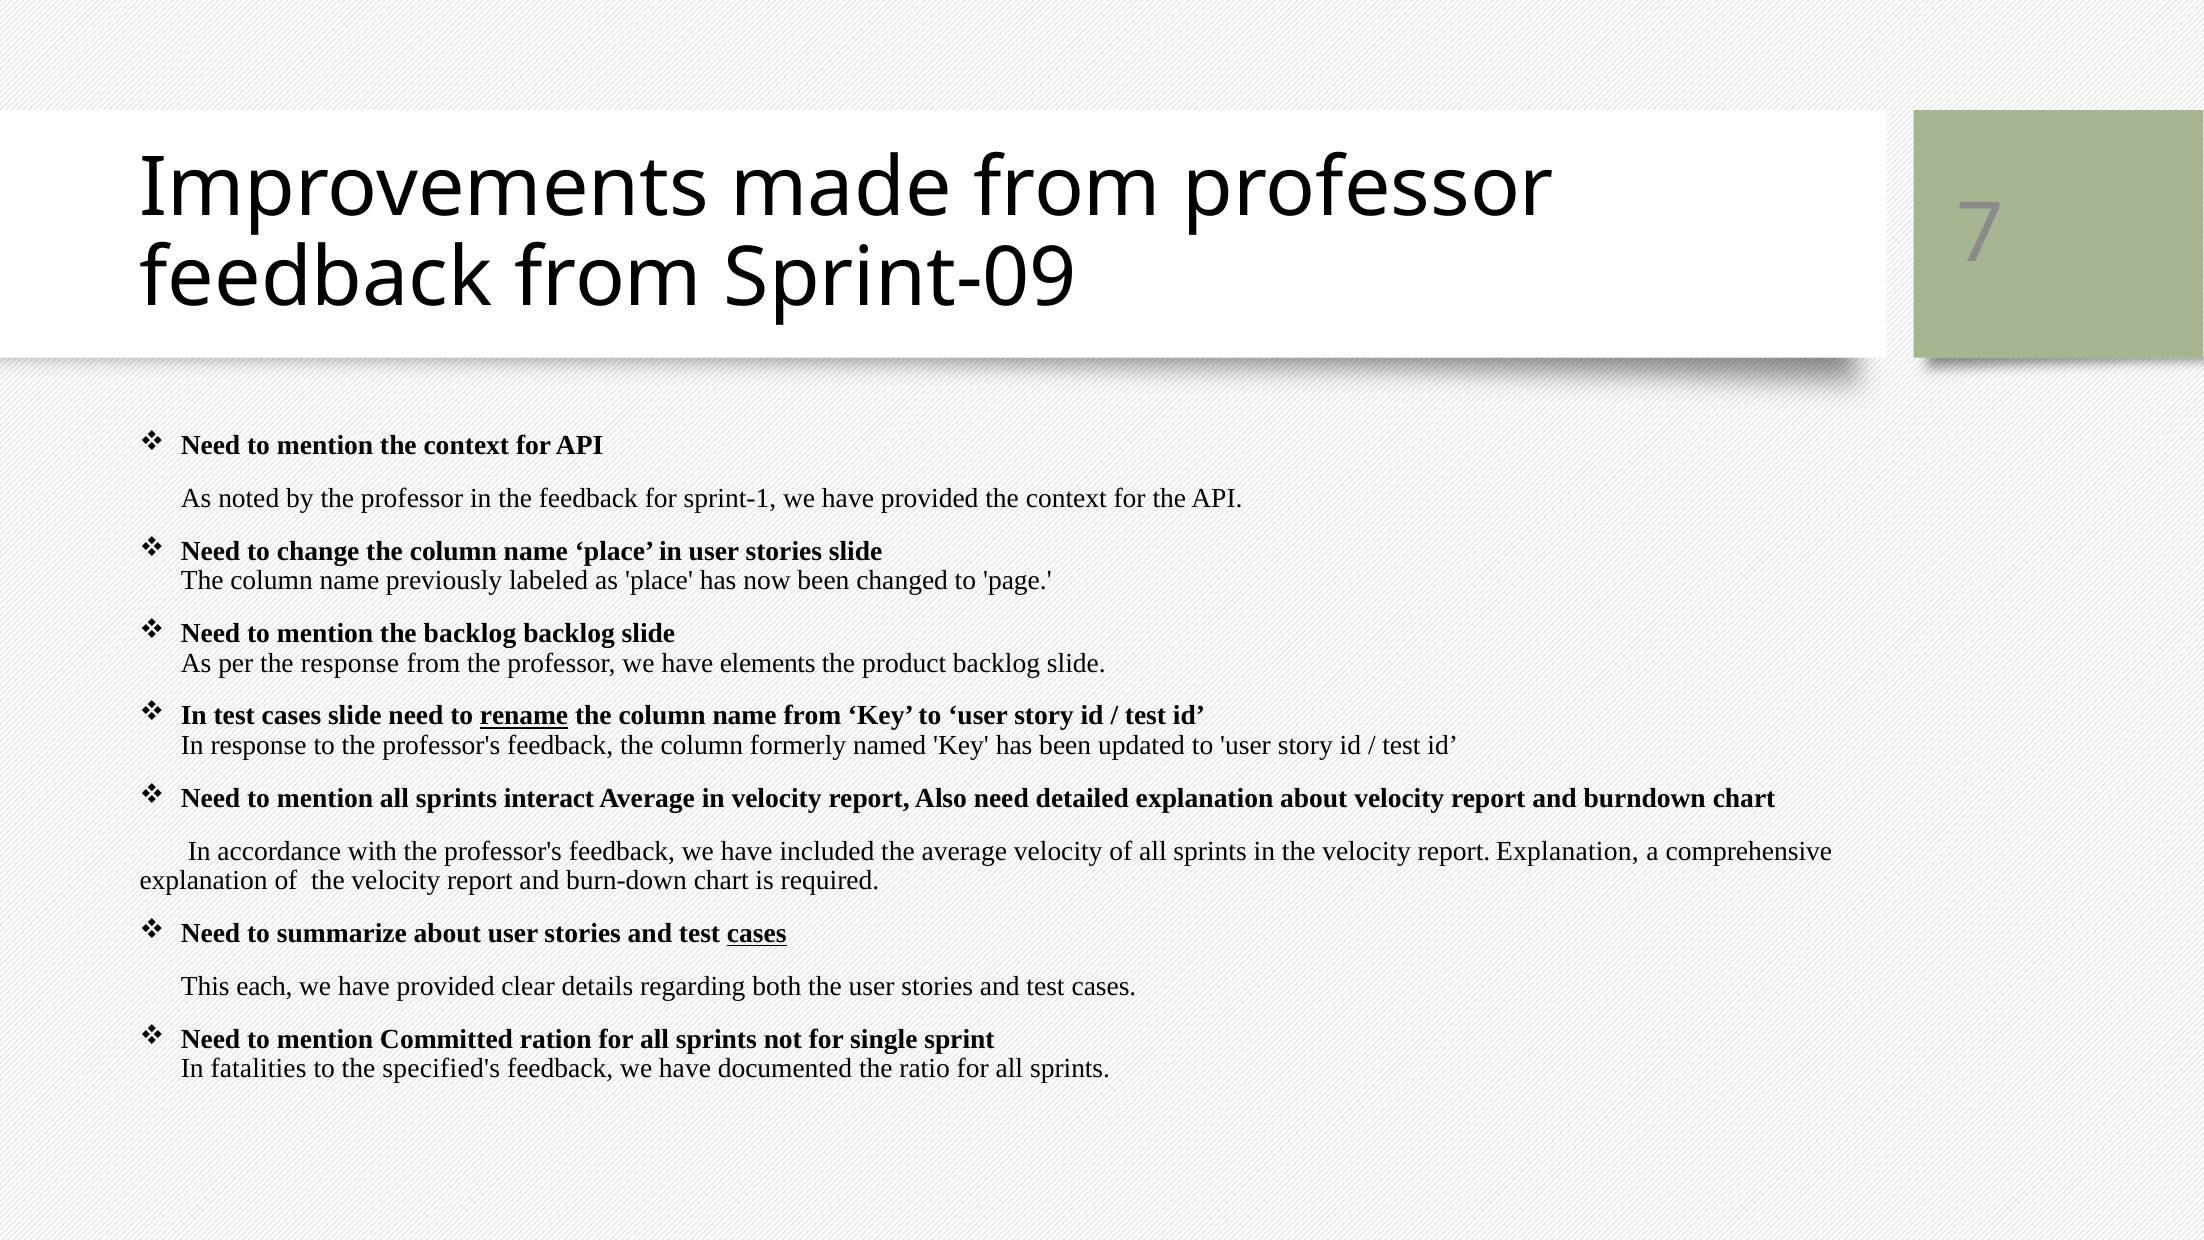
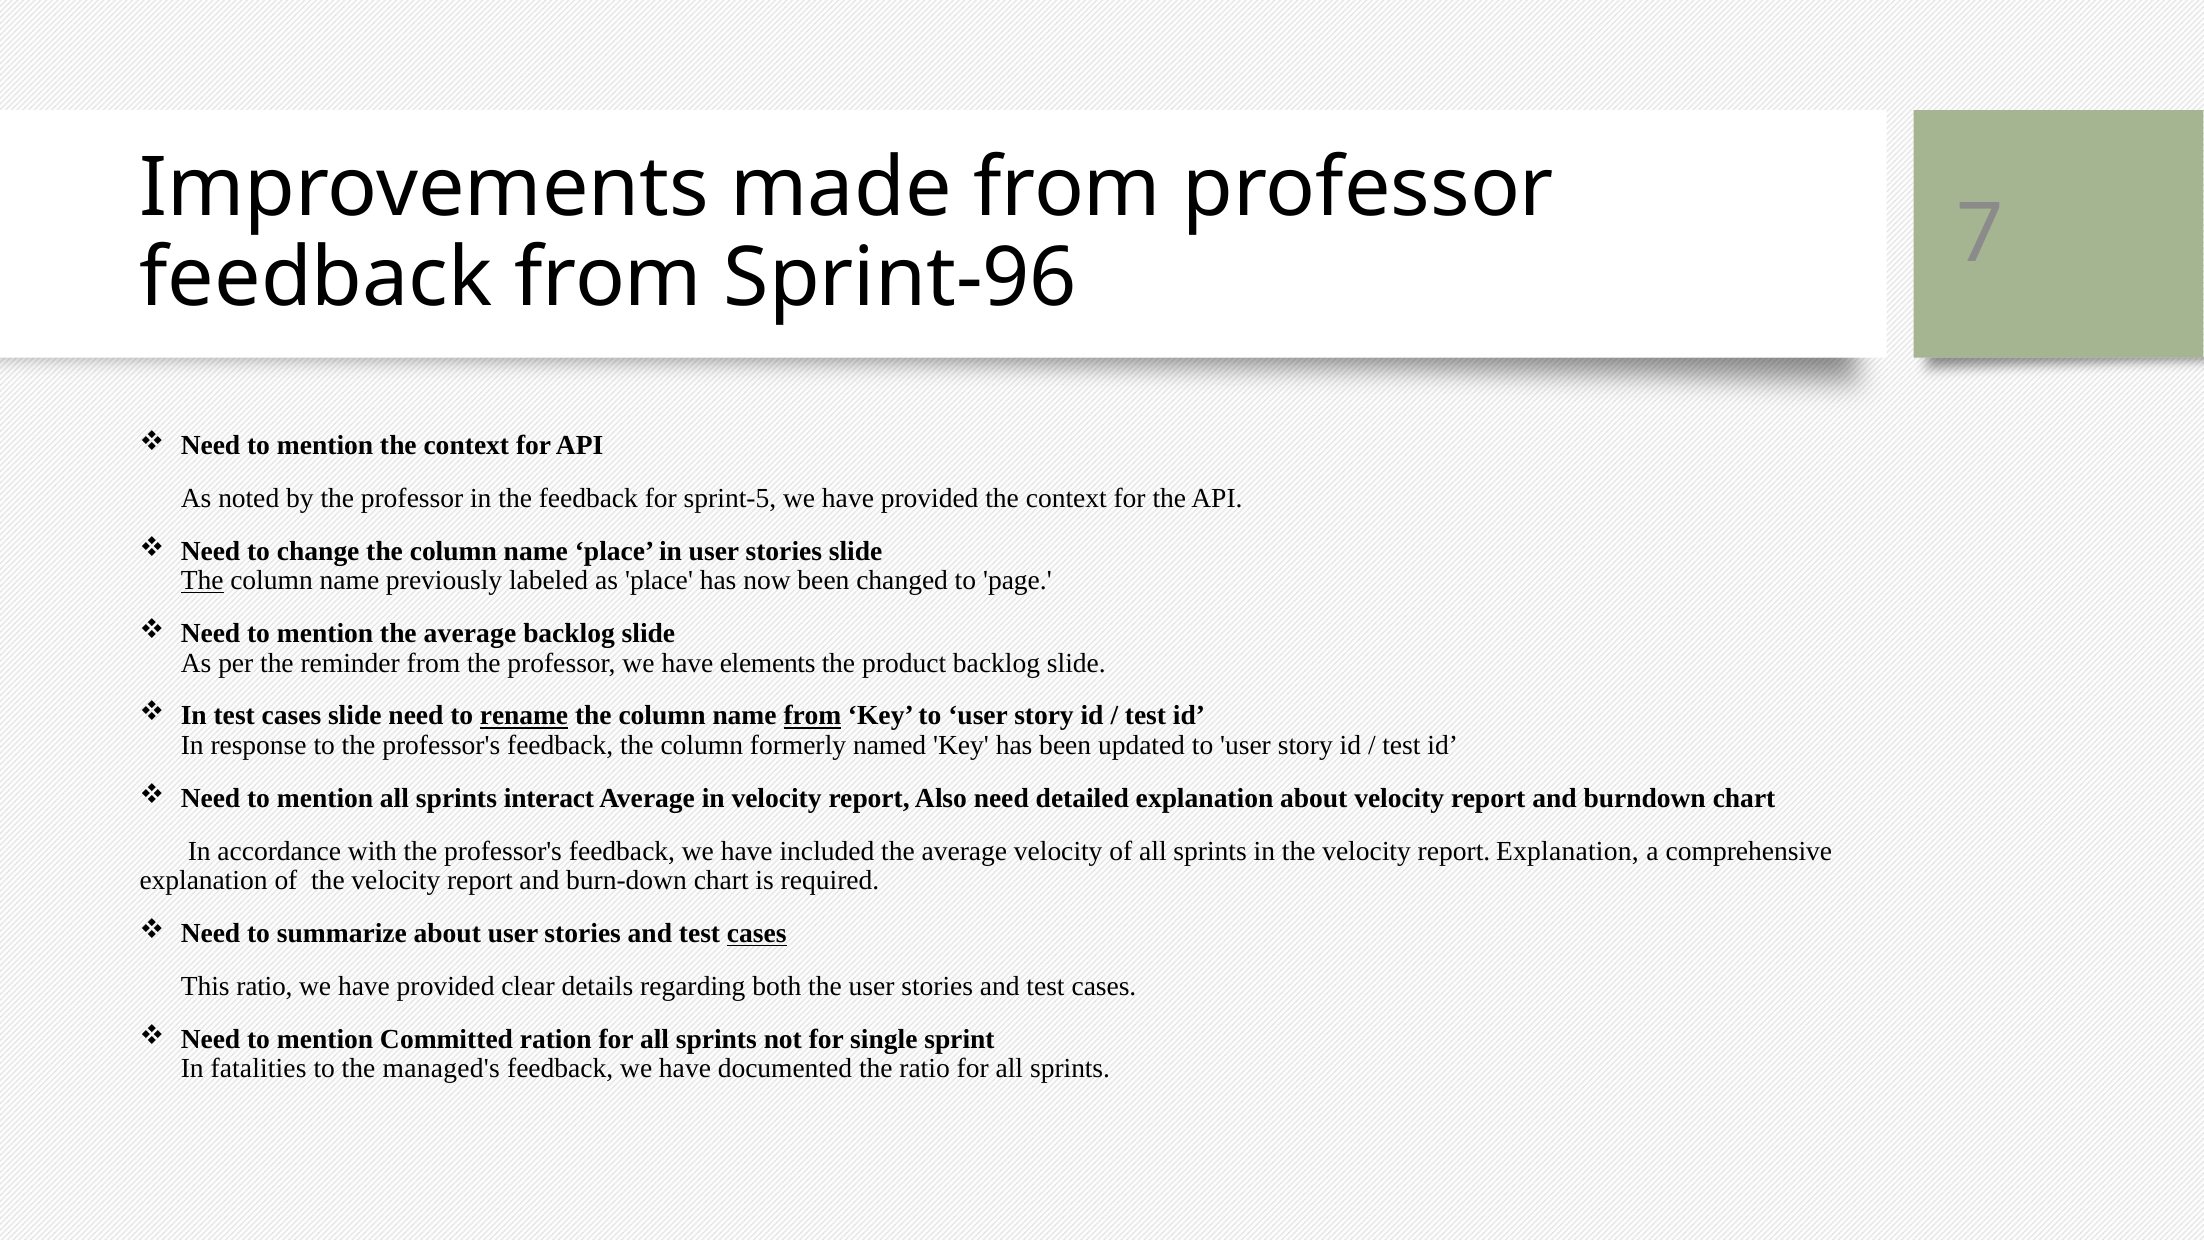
Sprint-09: Sprint-09 -> Sprint-96 (900, 278)
sprint-1: sprint-1 -> sprint-5 (730, 498)
The underline: none -> present (202, 581)
mention the backlog: backlog -> average (470, 633)
the response: response -> reminder (350, 663)
from underline: none -> present (812, 716)
This each: each -> ratio (264, 986)
specified's: specified's -> managed's (441, 1069)
